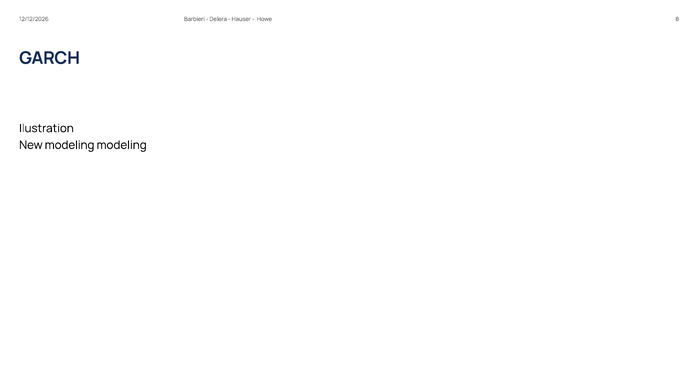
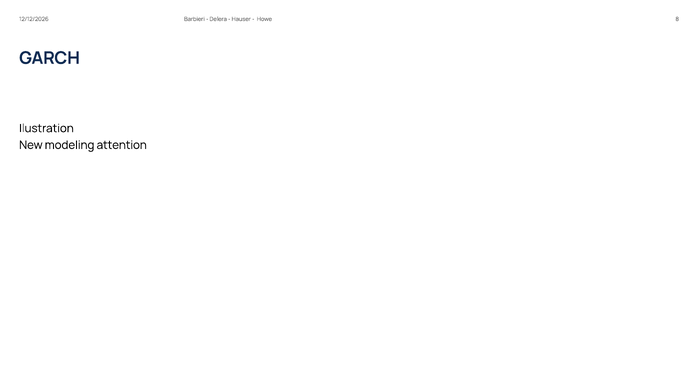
modeling modeling: modeling -> attention (122, 145)
